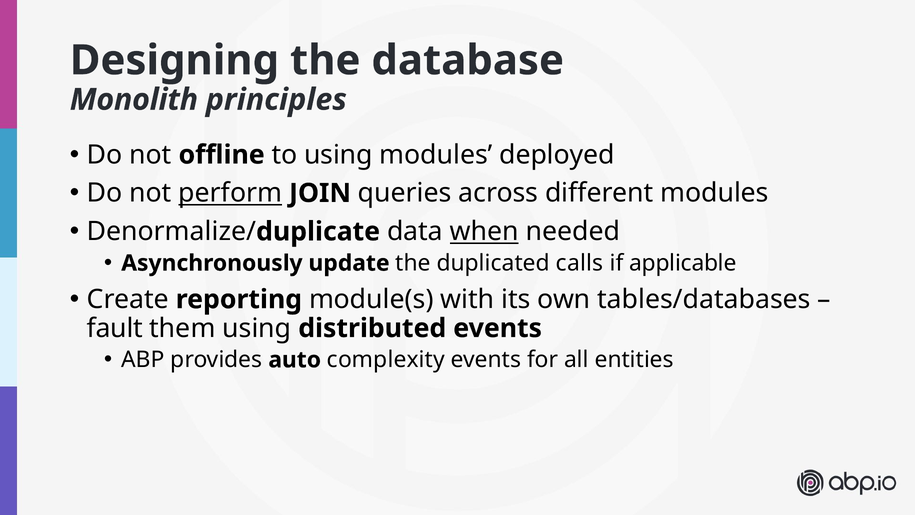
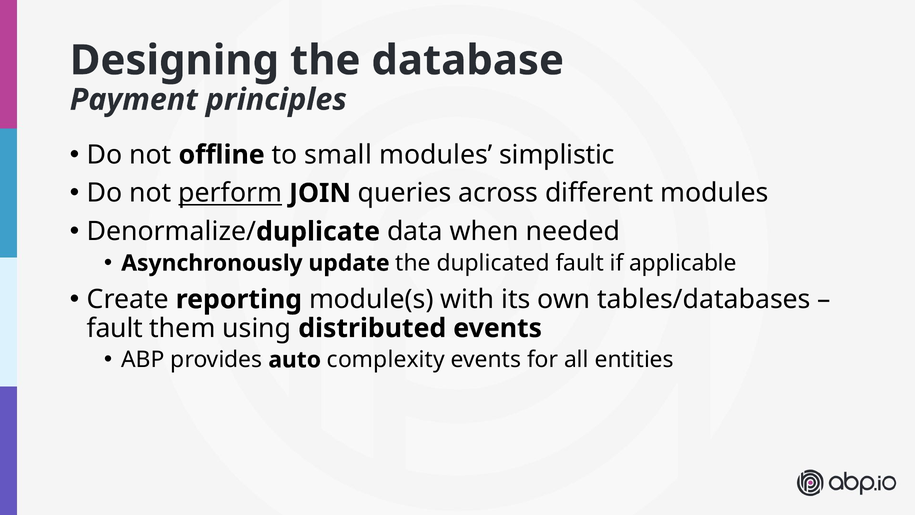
Monolith: Monolith -> Payment (134, 100)
to using: using -> small (338, 155)
deployed: deployed -> simplistic (557, 155)
when underline: present -> none (484, 231)
duplicated calls: calls -> fault (580, 263)
